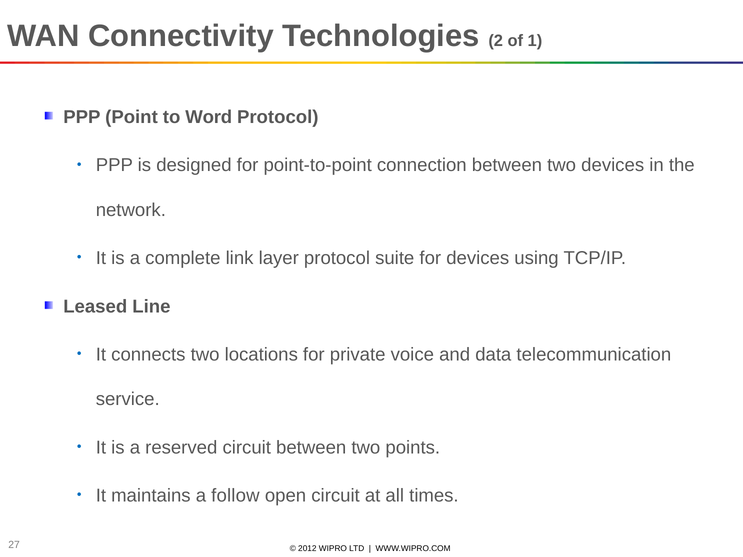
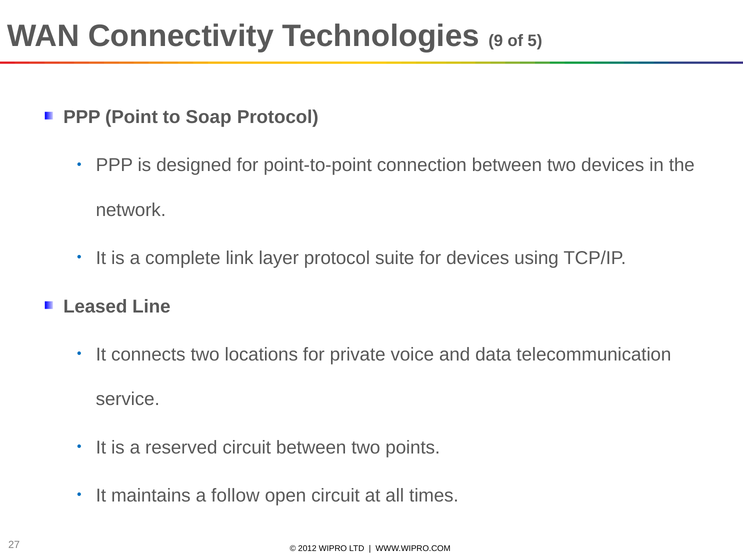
2: 2 -> 9 (496, 41)
1: 1 -> 5 (535, 41)
Word: Word -> Soap (209, 117)
